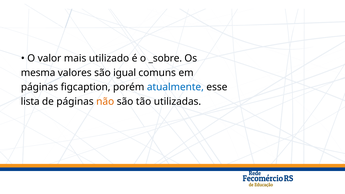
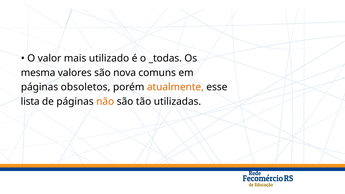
_sobre: _sobre -> _todas (165, 58)
igual: igual -> nova (125, 73)
figcaption: figcaption -> obsoletos (86, 87)
atualmente colour: blue -> orange (175, 87)
